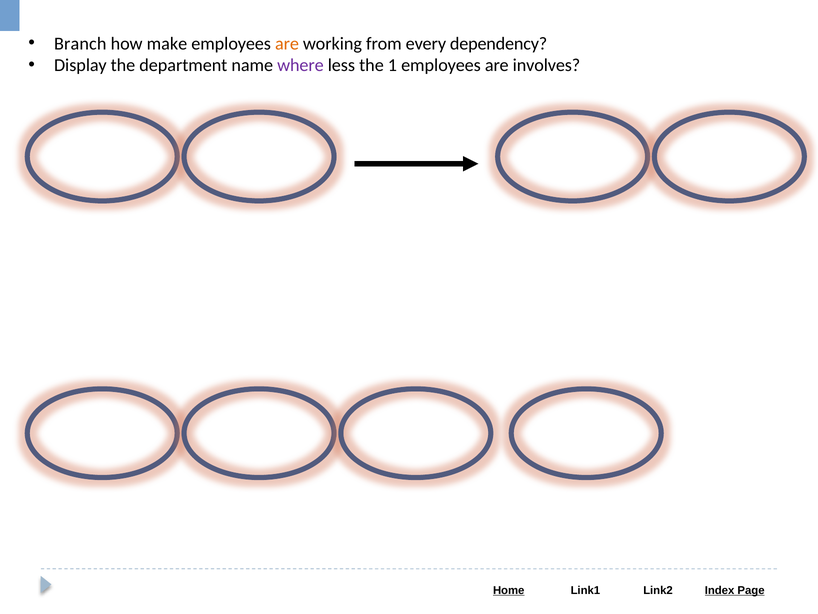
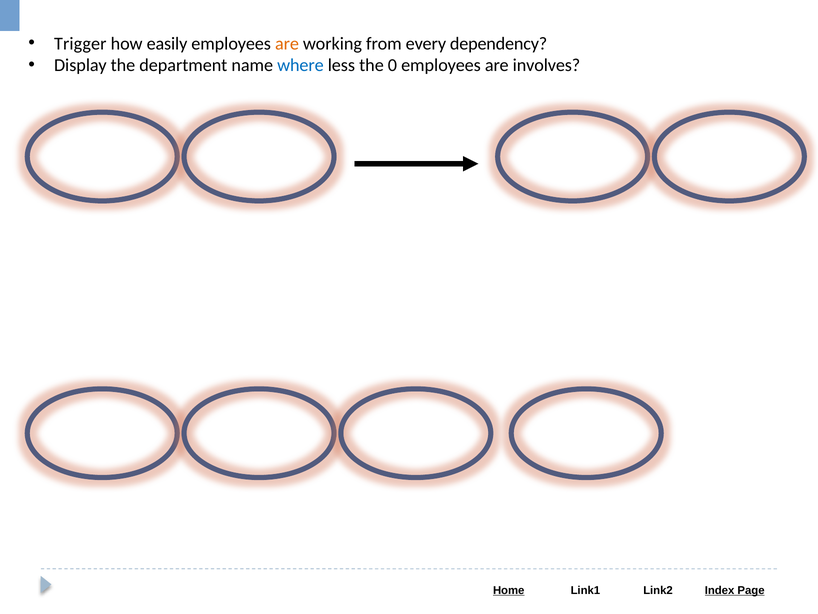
Branch: Branch -> Trigger (80, 43)
make: make -> easily (167, 43)
where colour: purple -> blue (300, 65)
1: 1 -> 0 (392, 65)
